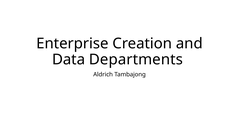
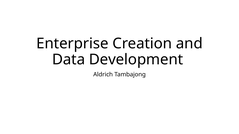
Departments: Departments -> Development (136, 60)
